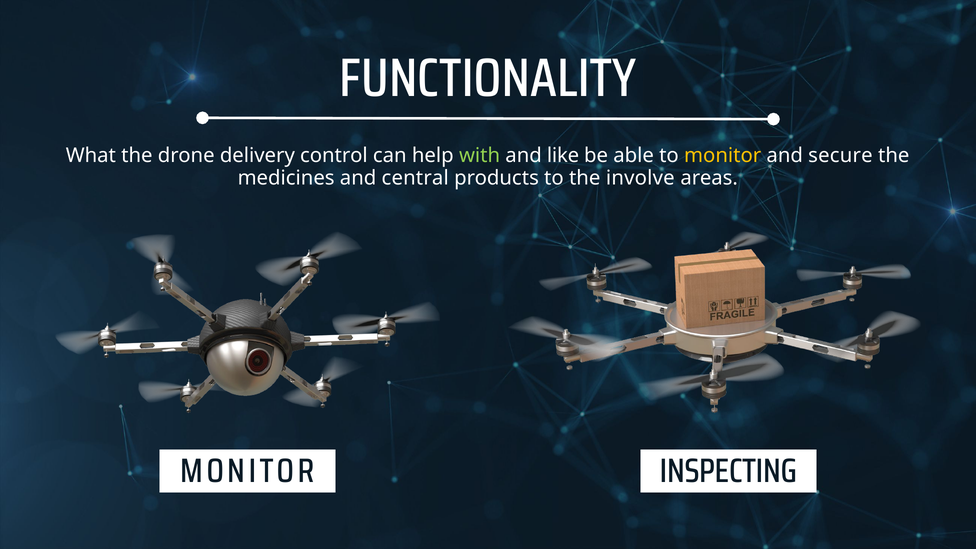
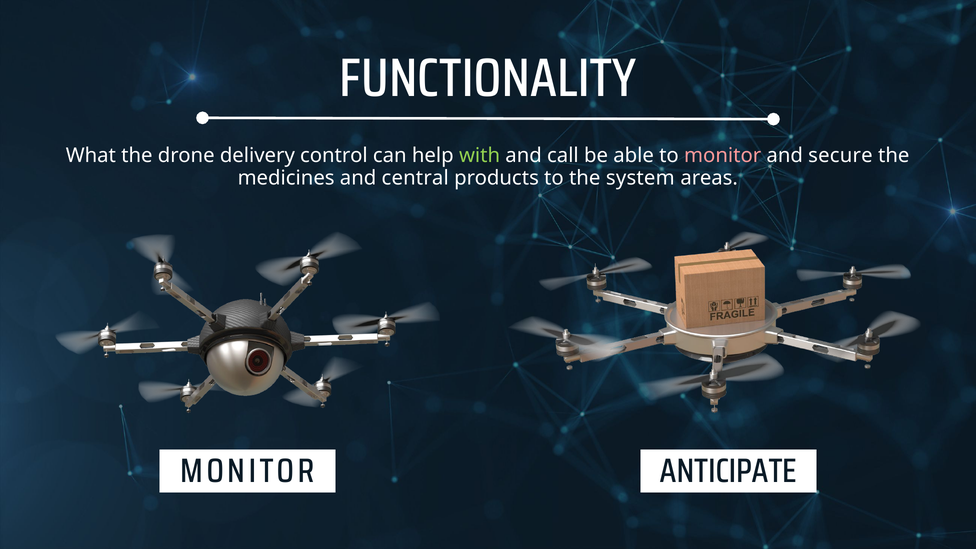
like: like -> call (563, 156)
monitor colour: yellow -> pink (723, 156)
involve: involve -> system (640, 178)
INSPECTING: INSPECTING -> ANTICIPATE (728, 471)
